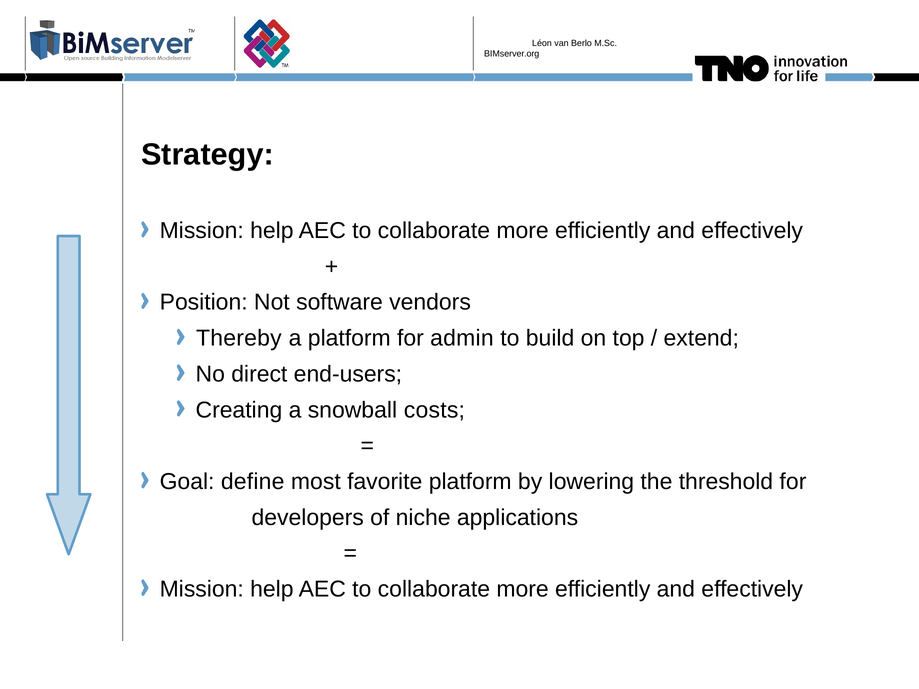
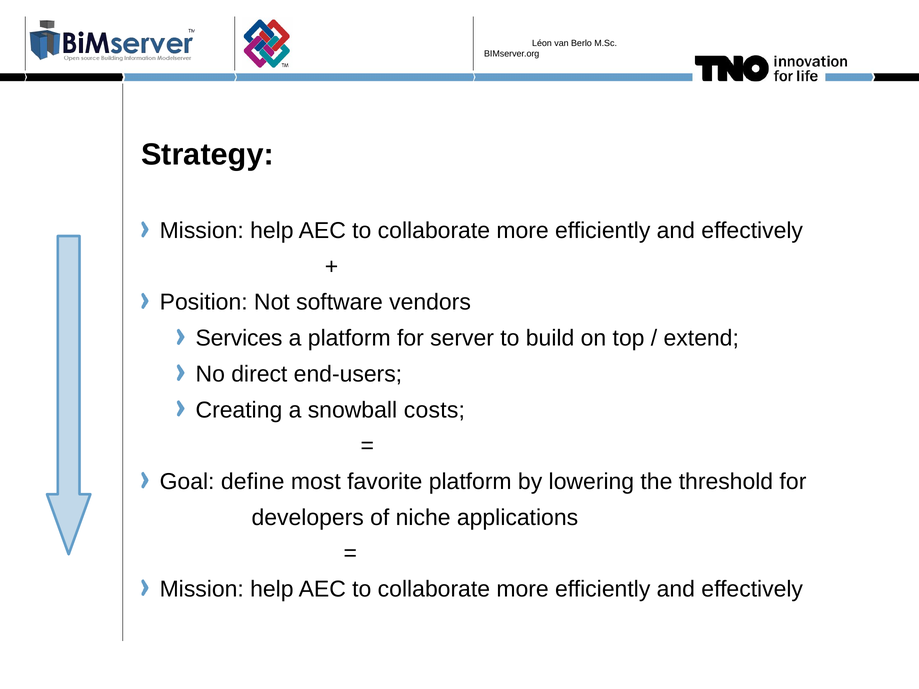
Thereby: Thereby -> Services (239, 338)
admin: admin -> server (462, 338)
